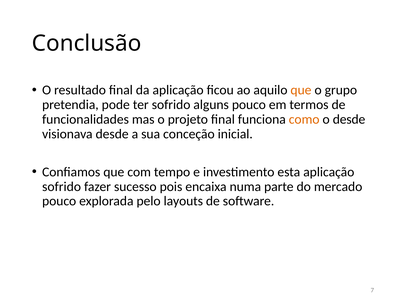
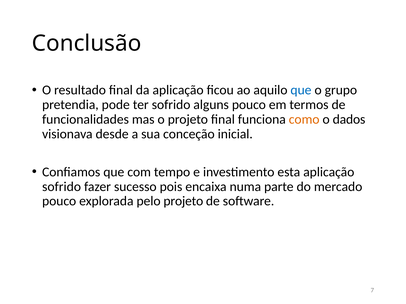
que colour: orange -> blue (301, 90)
o desde: desde -> dados (349, 120)
pelo layouts: layouts -> projeto (183, 201)
